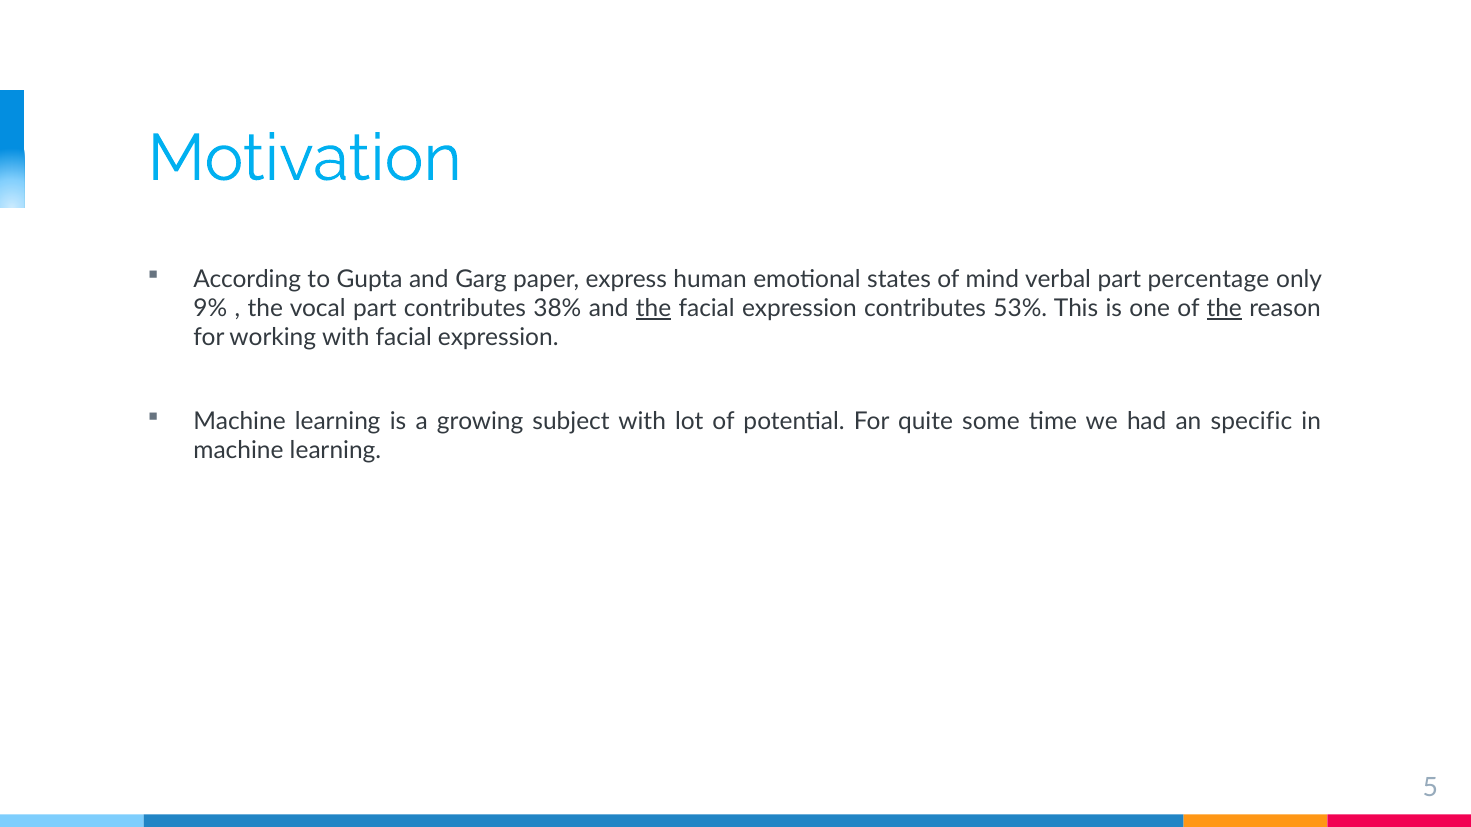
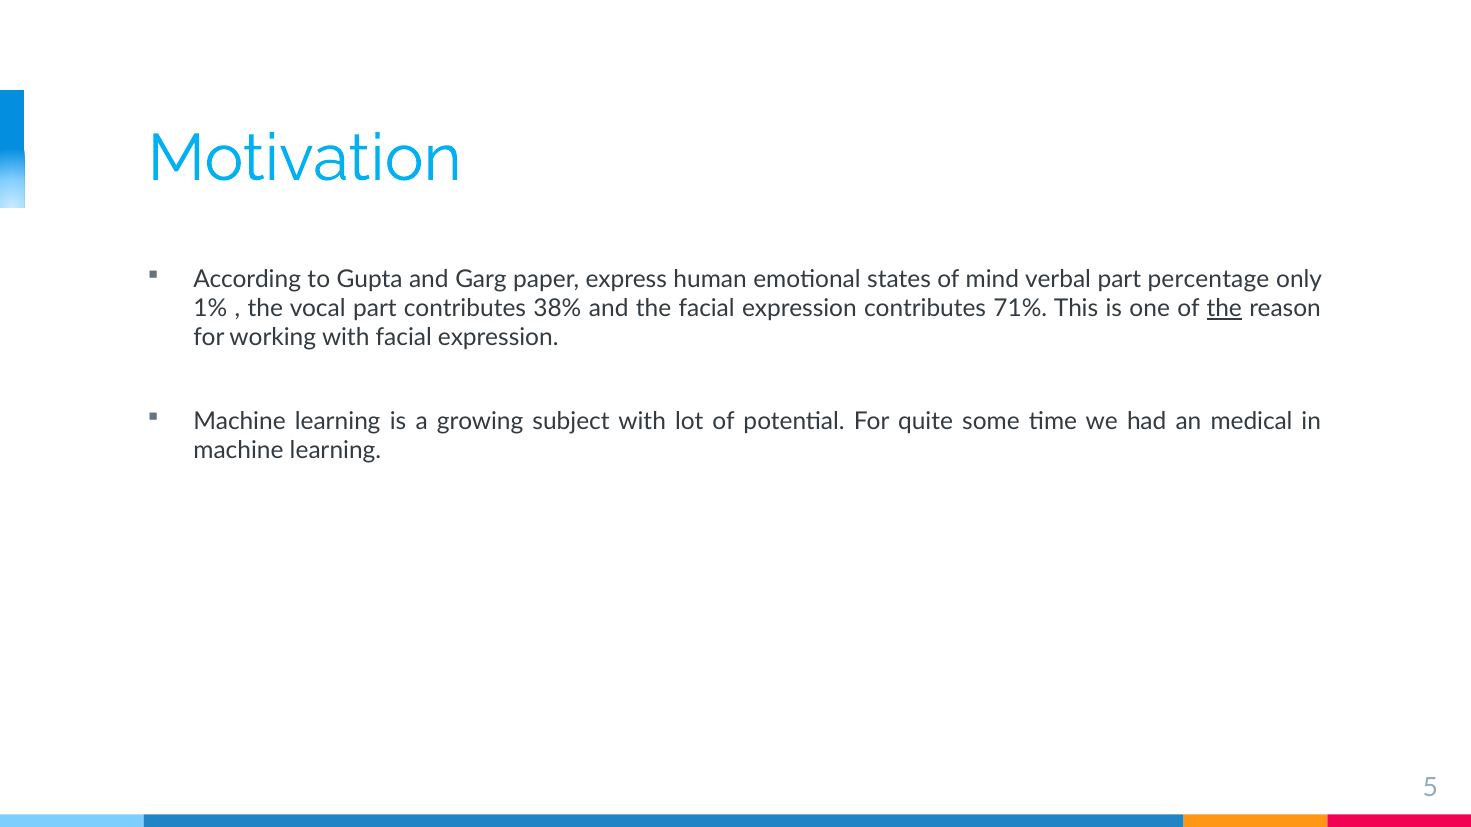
9%: 9% -> 1% (210, 309)
the underline: present -> none (654, 309)
53%: 53% -> 71% (1020, 309)
specific: specific -> medical (1252, 421)
